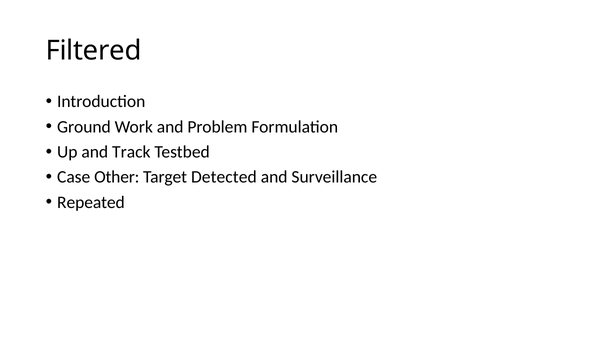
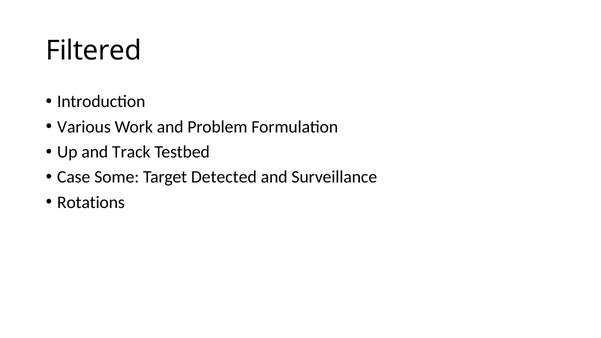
Ground: Ground -> Various (84, 127)
Other: Other -> Some (117, 177)
Repeated: Repeated -> Rotations (91, 202)
